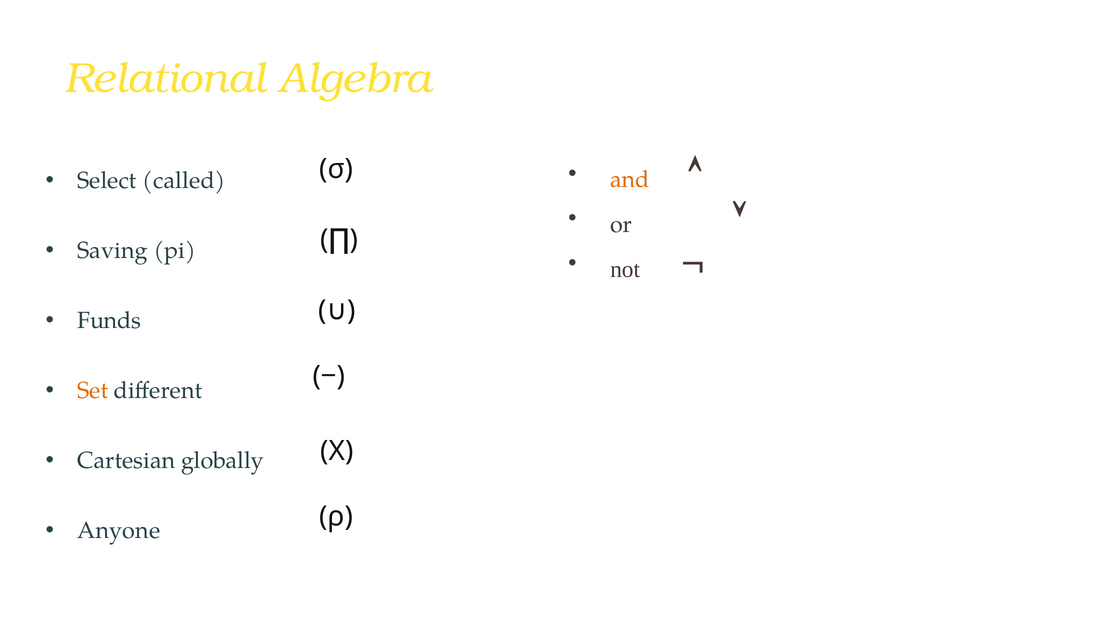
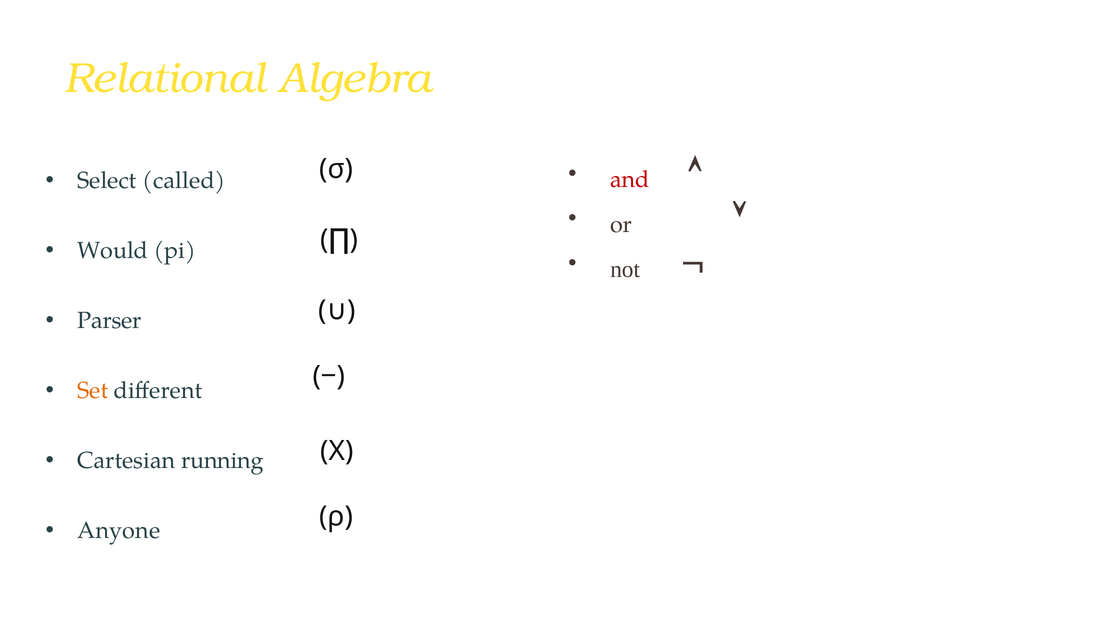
and colour: orange -> red (630, 180)
Saving: Saving -> Would (113, 251)
Funds: Funds -> Parser (109, 321)
globally: globally -> running (222, 461)
